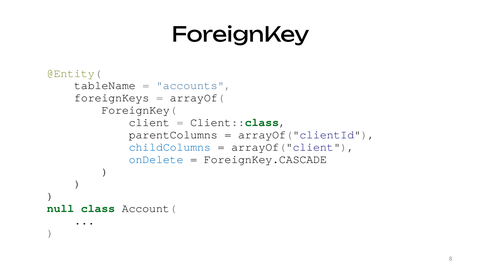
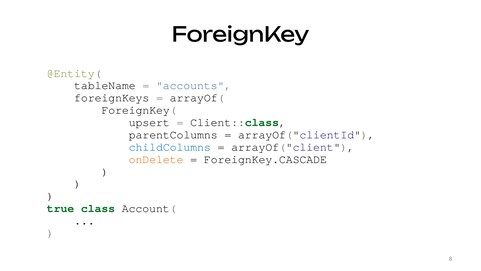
client: client -> upsert (149, 122)
onDelete colour: blue -> orange (156, 159)
null: null -> true (61, 208)
